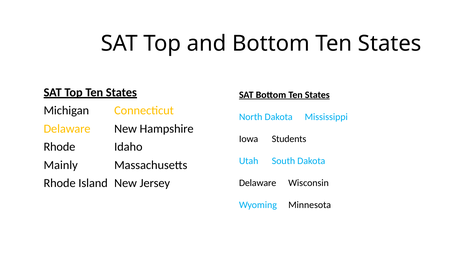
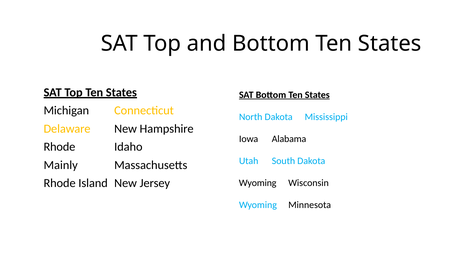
Students: Students -> Alabama (289, 139)
Delaware: Delaware -> Wyoming (258, 183)
